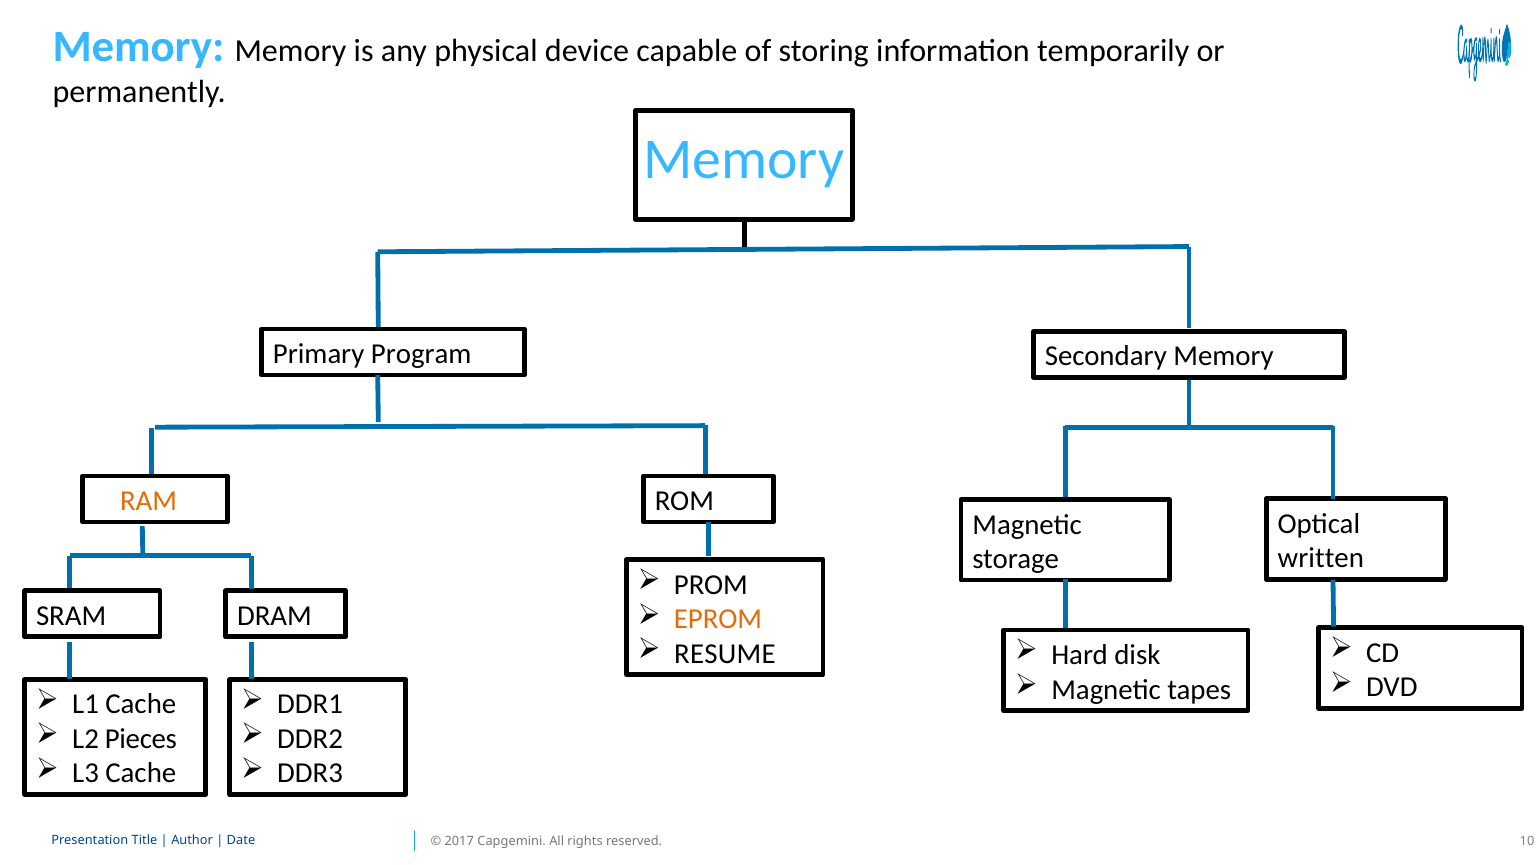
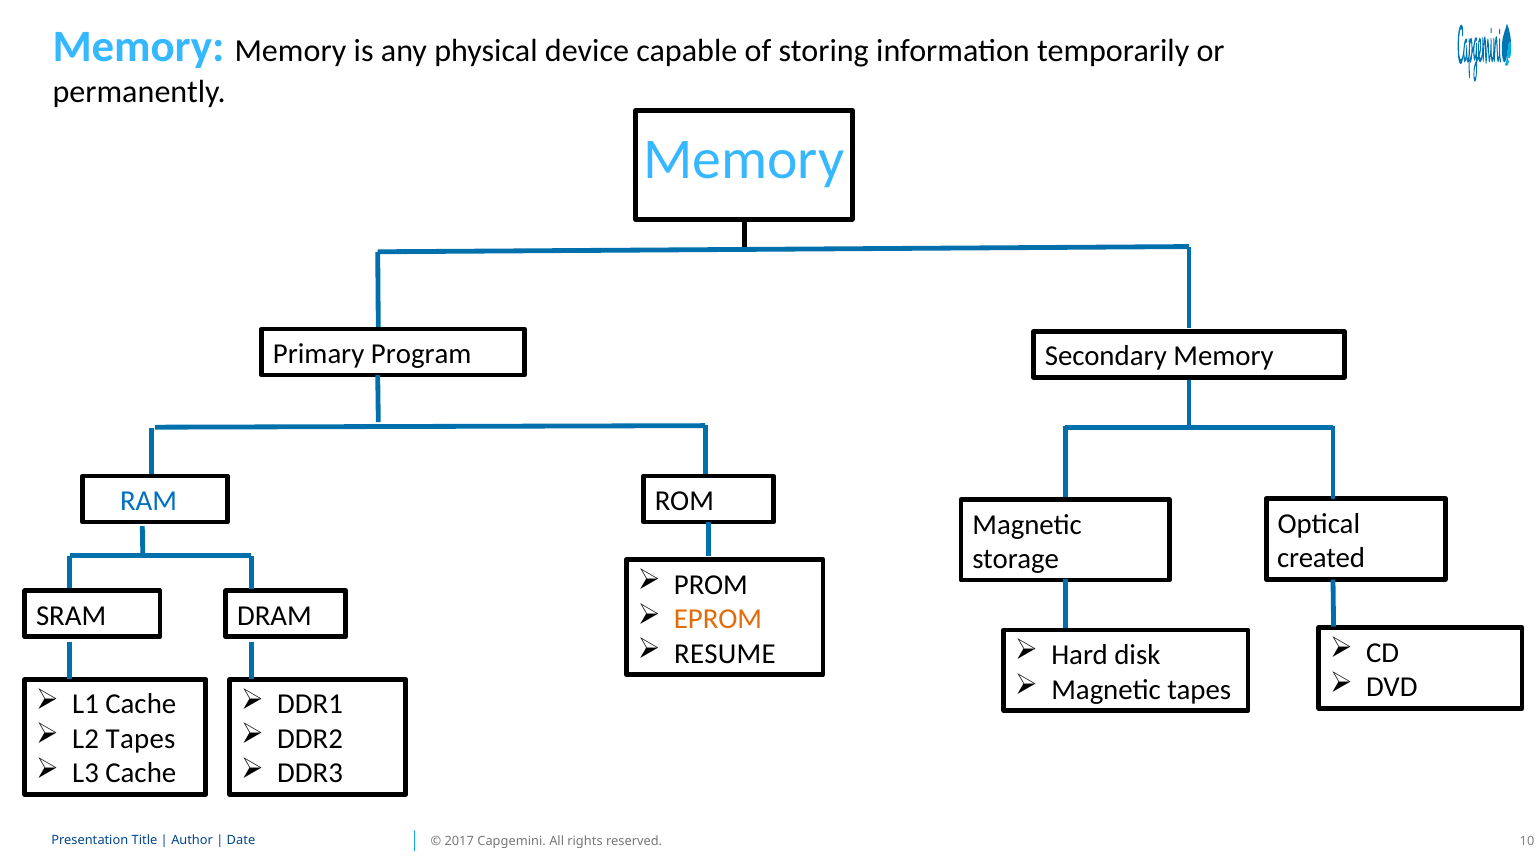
RAM colour: orange -> blue (148, 501)
written: written -> created (1321, 559)
L2 Pieces: Pieces -> Tapes (141, 739)
